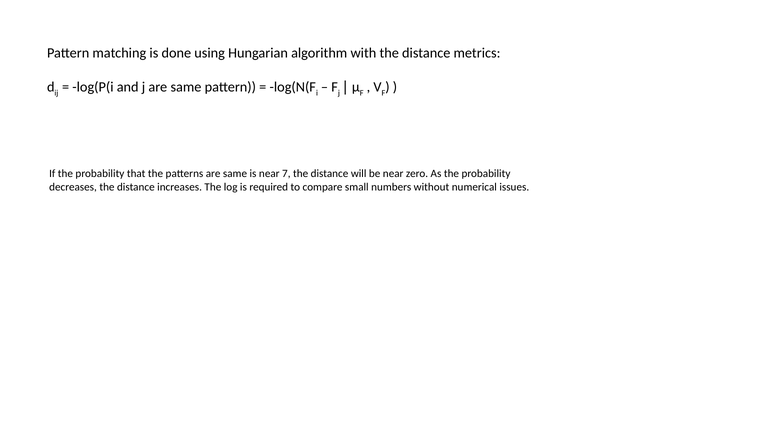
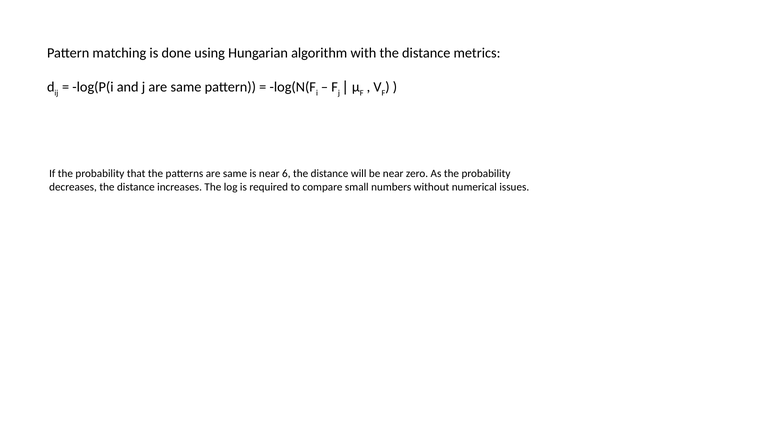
7: 7 -> 6 (286, 174)
